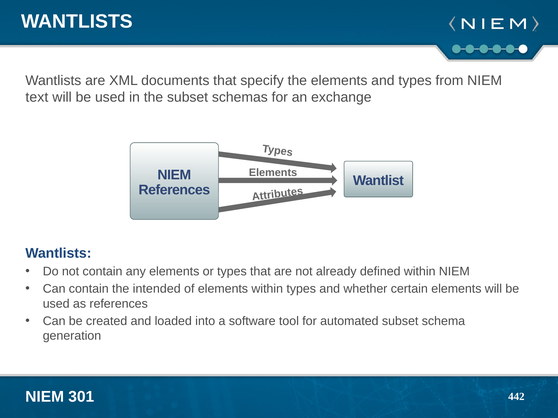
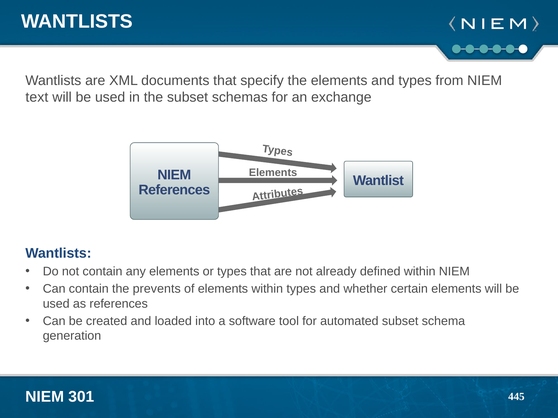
intended: intended -> prevents (157, 289)
442: 442 -> 445 (516, 397)
